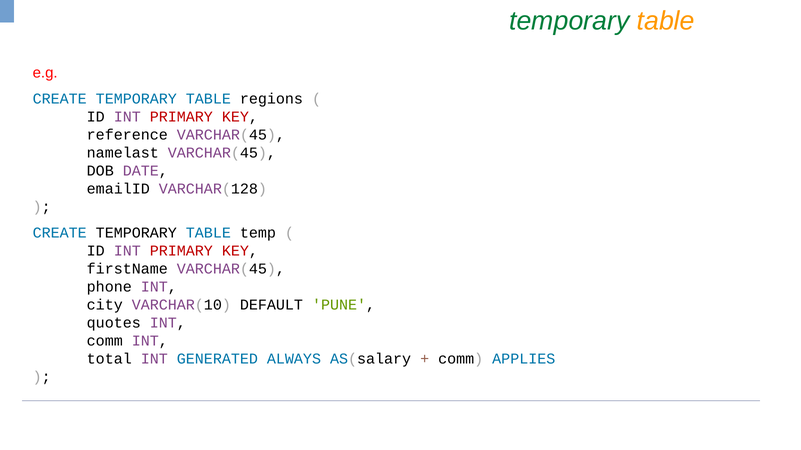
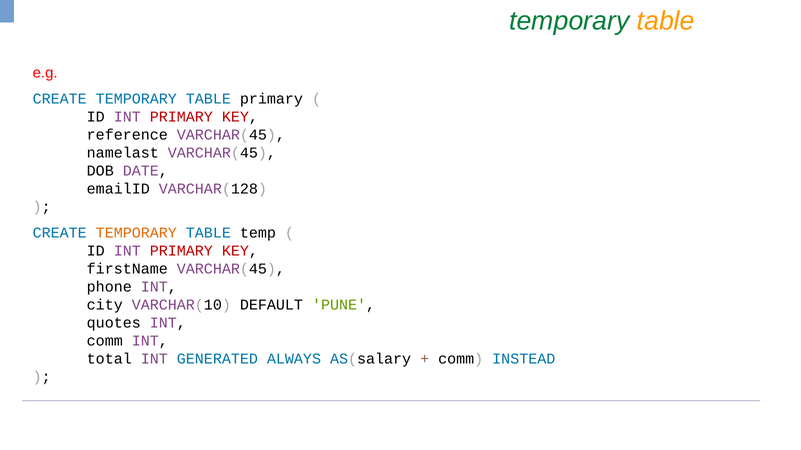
TABLE regions: regions -> primary (271, 99)
TEMPORARY colour: black -> orange (136, 233)
APPLIES: APPLIES -> INSTEAD (524, 359)
